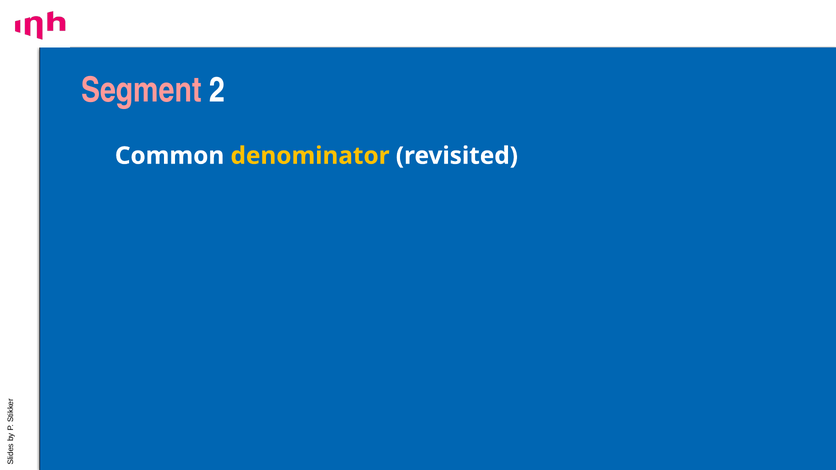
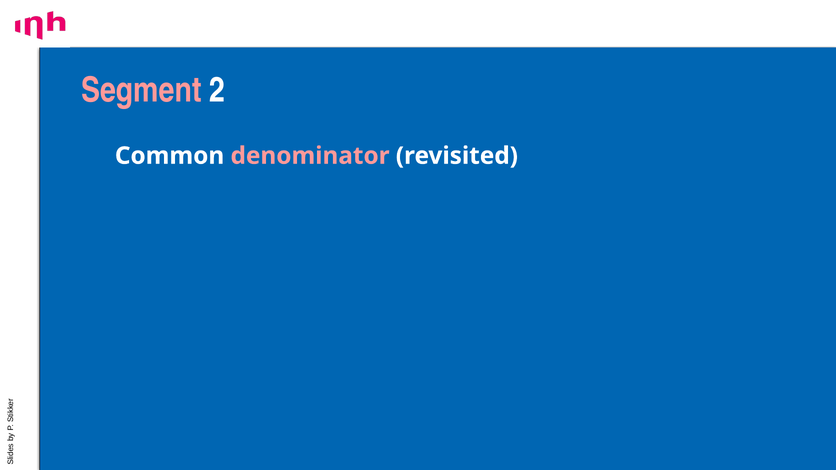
denominator colour: yellow -> pink (310, 156)
